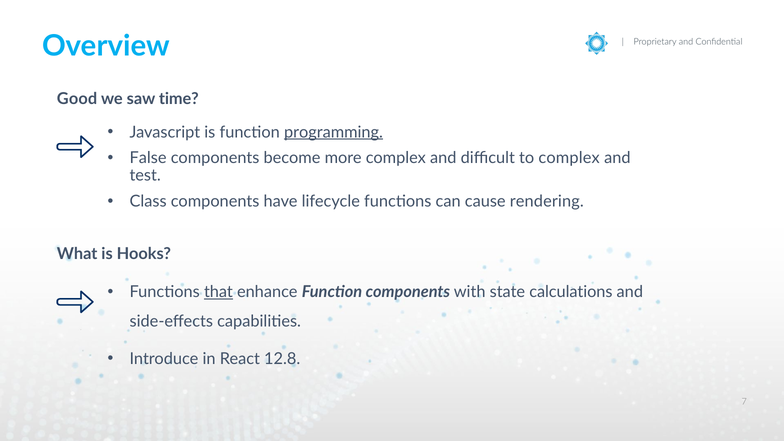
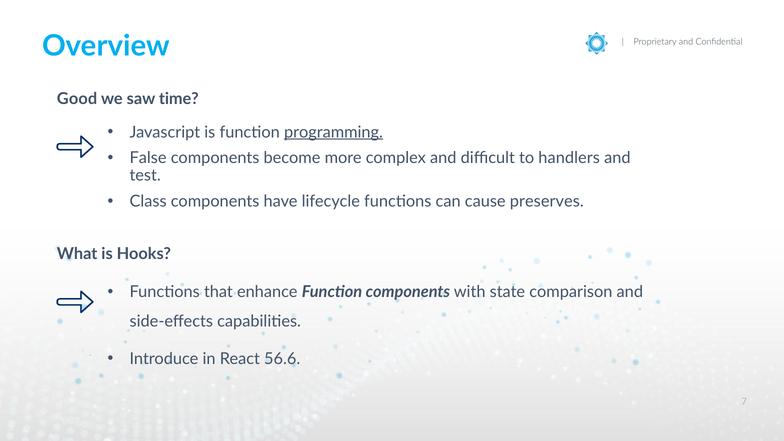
to complex: complex -> handlers (569, 158)
rendering: rendering -> preserves (547, 201)
that underline: present -> none (218, 292)
calculations: calculations -> comparison (571, 292)
12.8: 12.8 -> 56.6 (282, 359)
